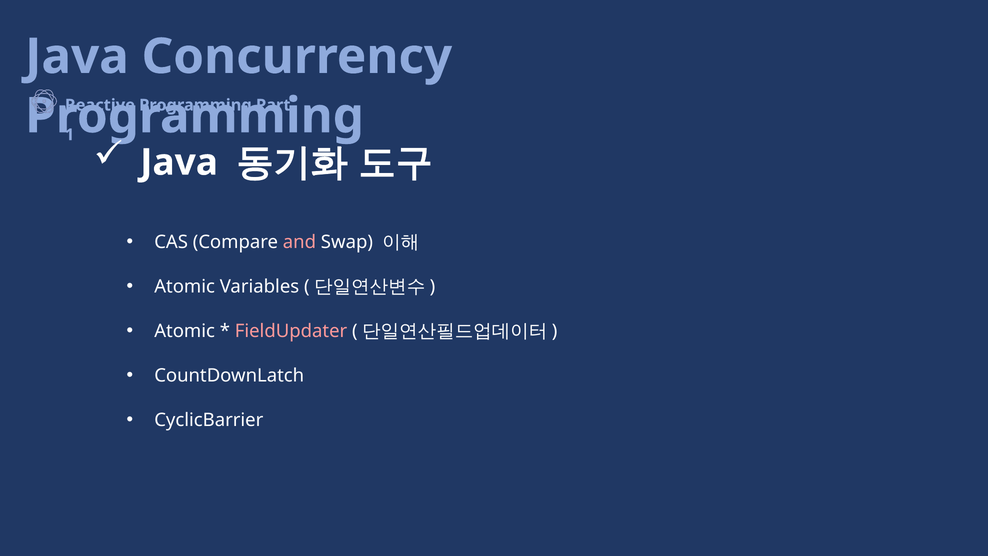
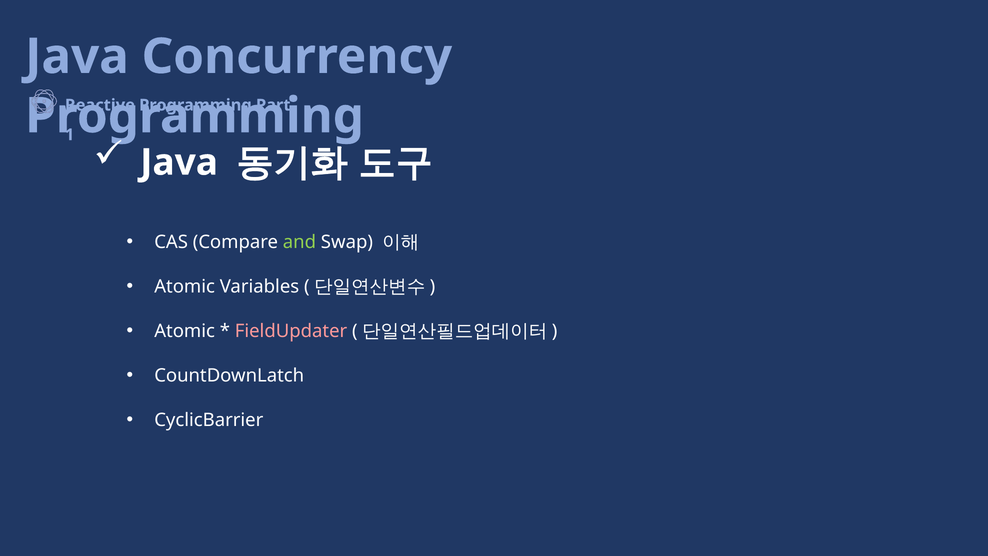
and colour: pink -> light green (299, 242)
